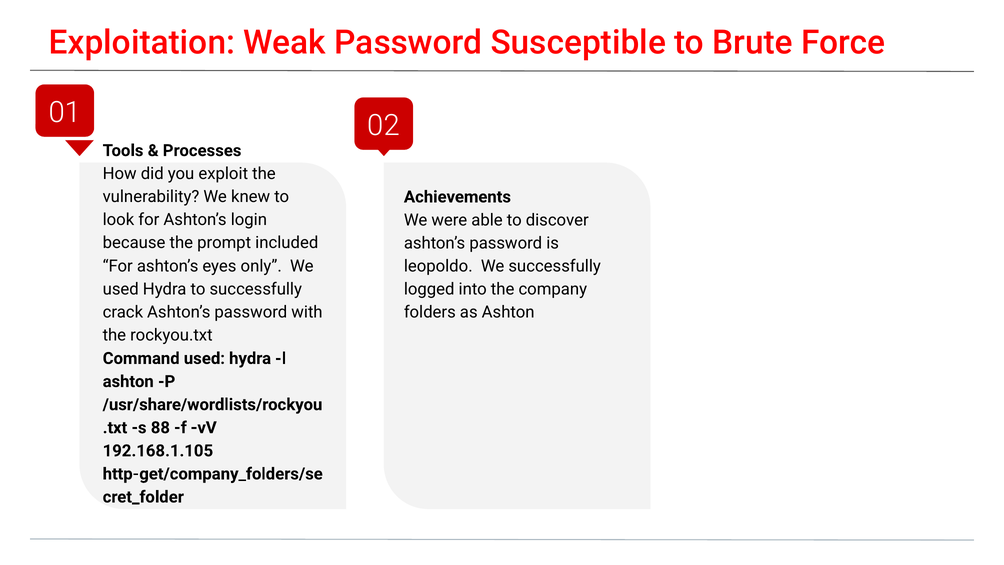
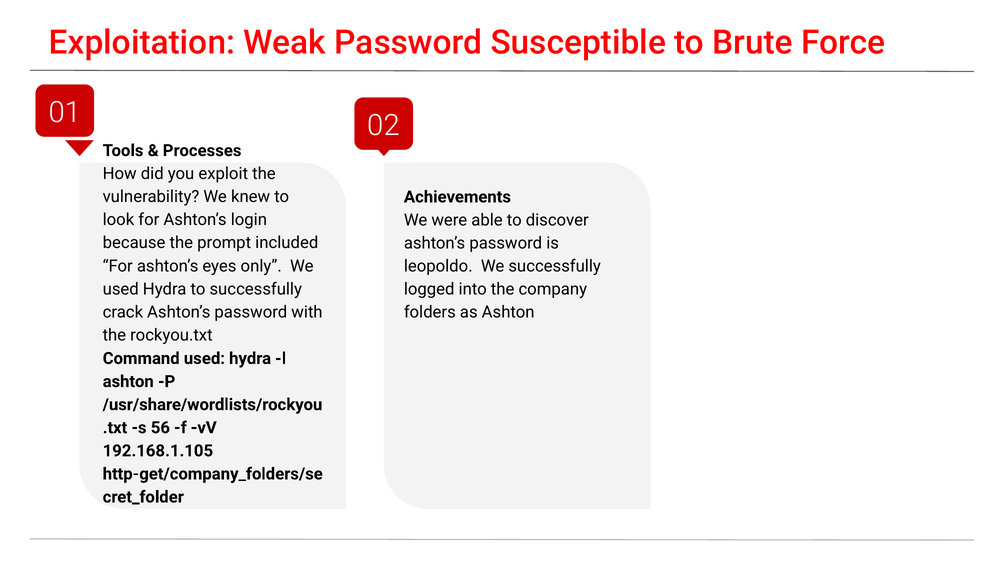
88: 88 -> 56 (160, 428)
